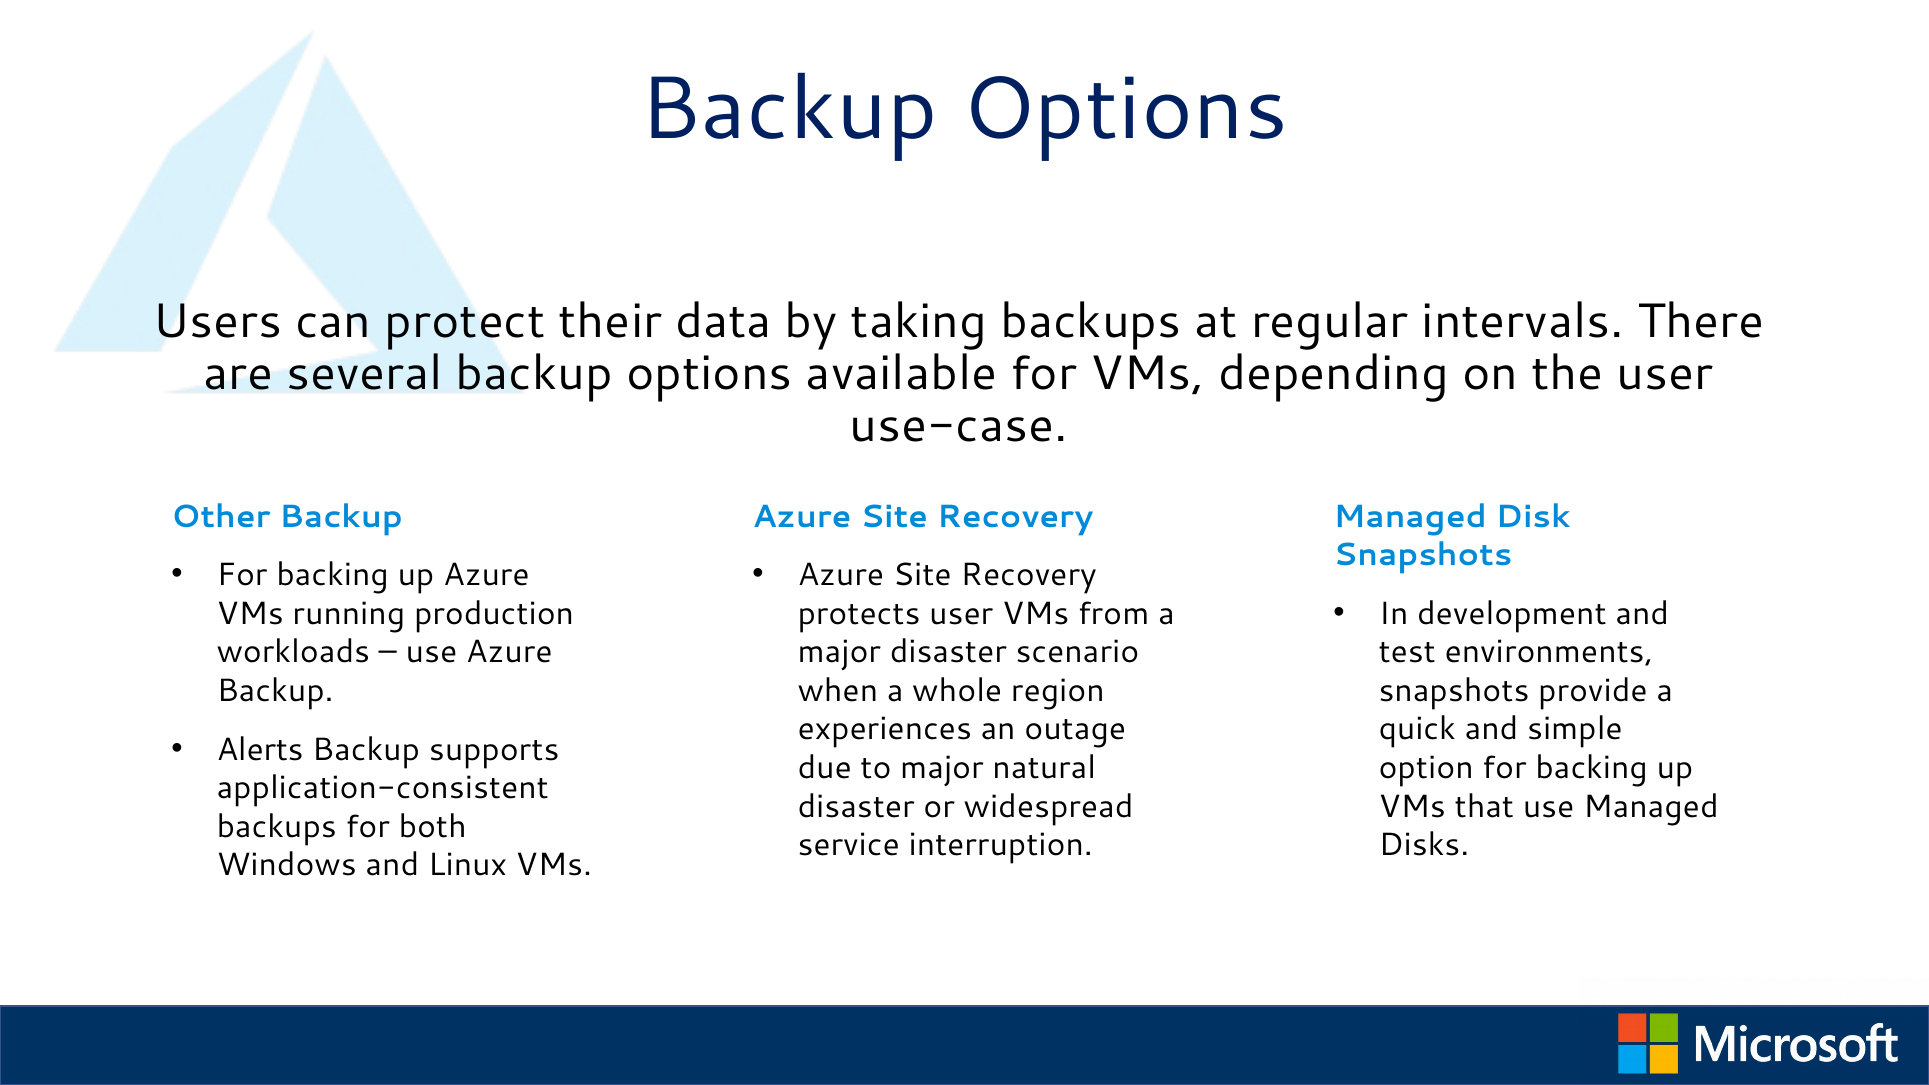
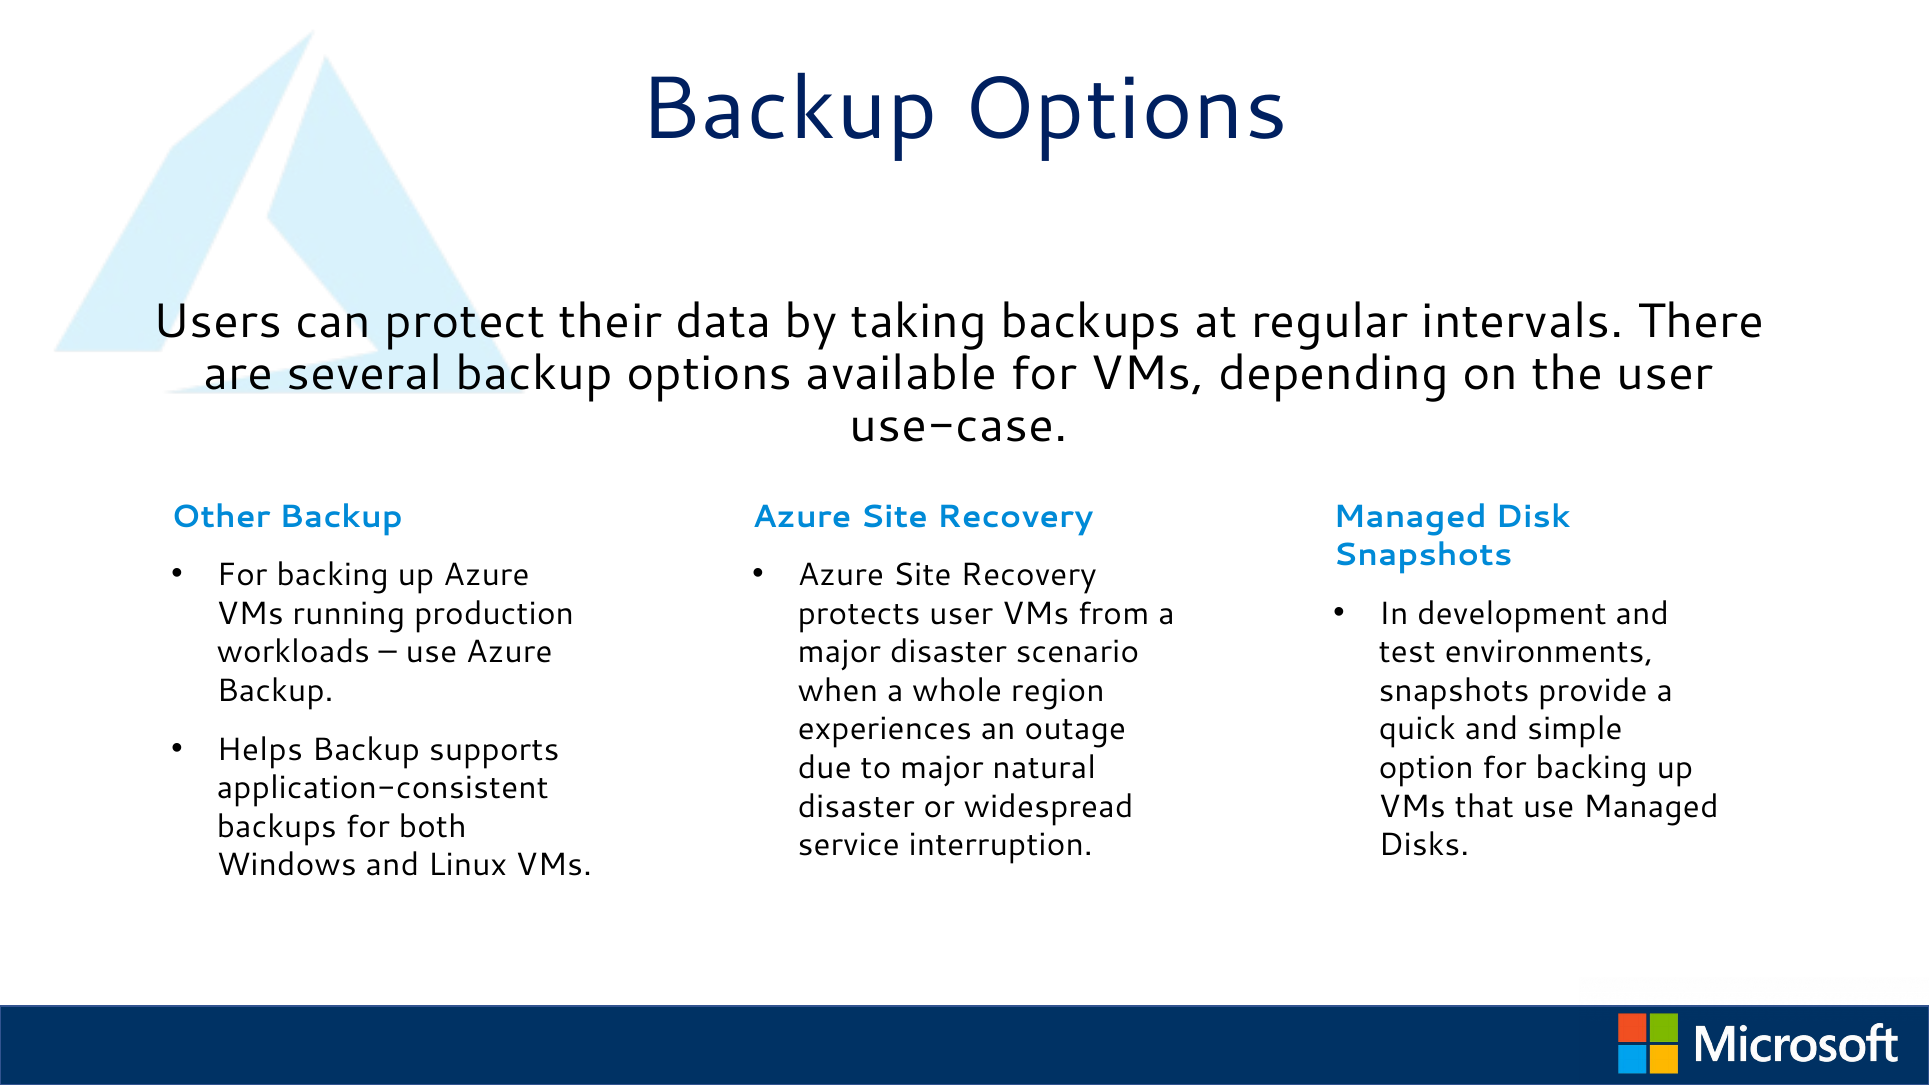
Alerts: Alerts -> Helps (260, 750)
